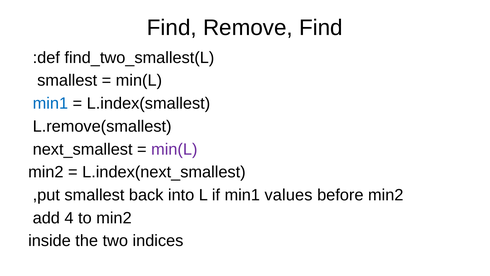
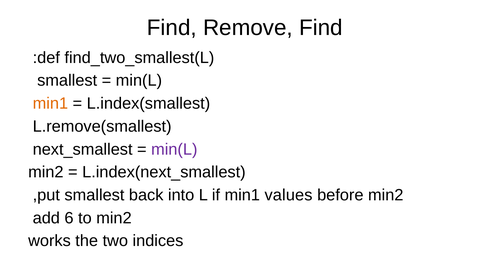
min1 colour: blue -> orange (50, 103)
4: 4 -> 6 (69, 218)
inside: inside -> works (49, 241)
